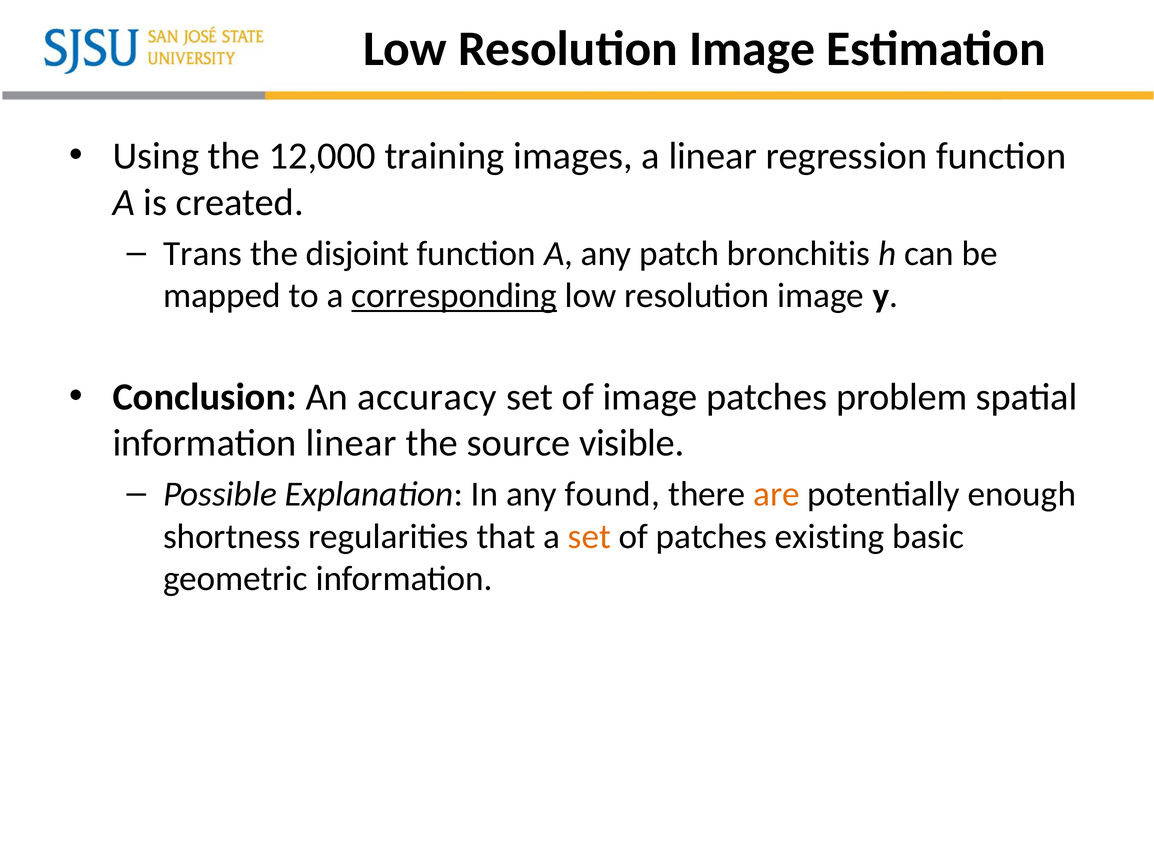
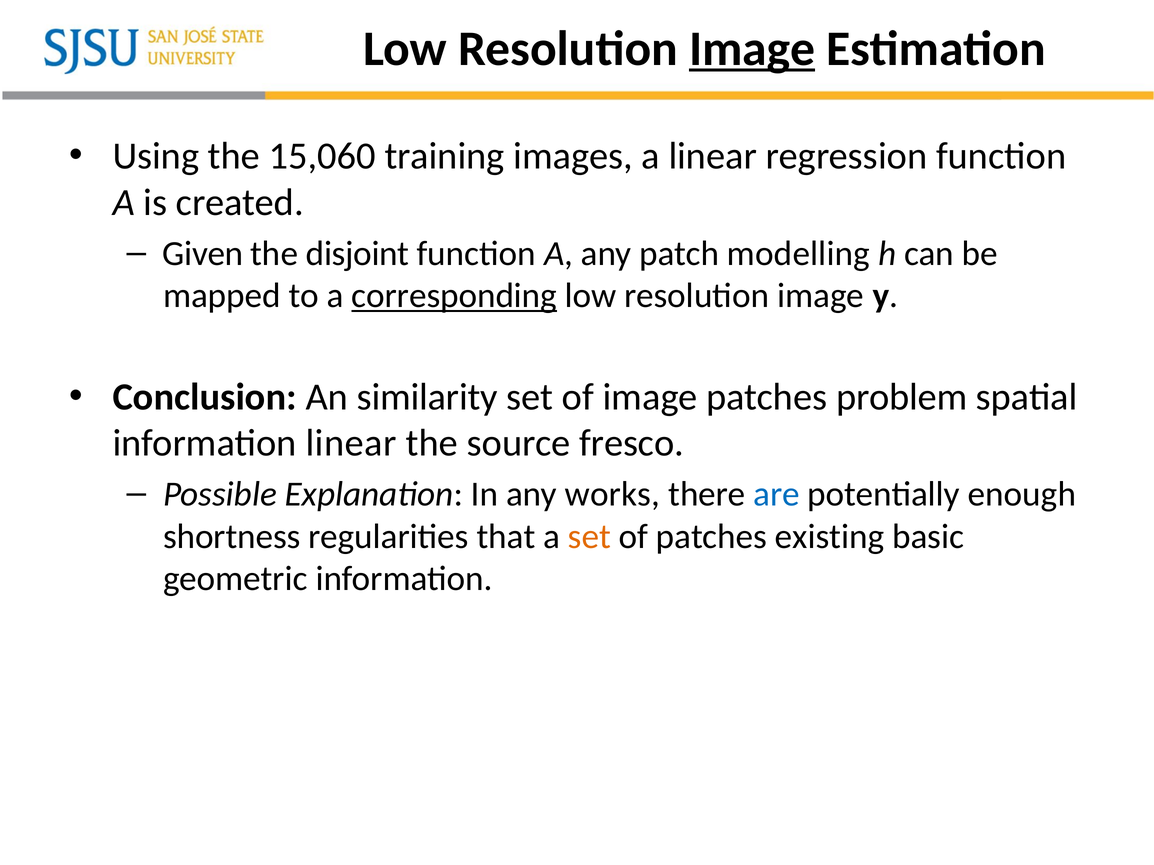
Image underline: none -> present (752, 49)
12,000: 12,000 -> 15,060 (322, 156)
Trans: Trans -> Given (203, 254)
bronchitis: bronchitis -> modelling (798, 254)
accuracy: accuracy -> similarity (427, 397)
visible: visible -> fresco (632, 443)
found: found -> works (612, 495)
are colour: orange -> blue (776, 495)
